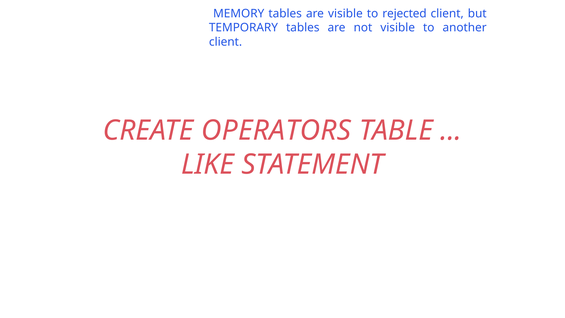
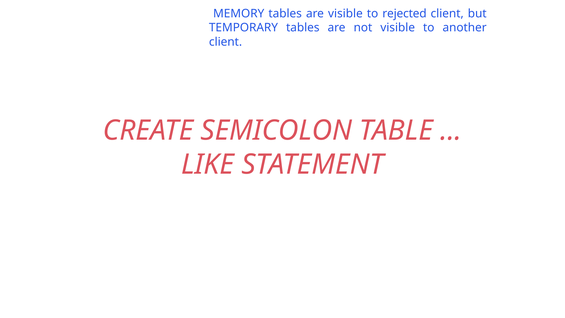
OPERATORS: OPERATORS -> SEMICOLON (276, 130)
